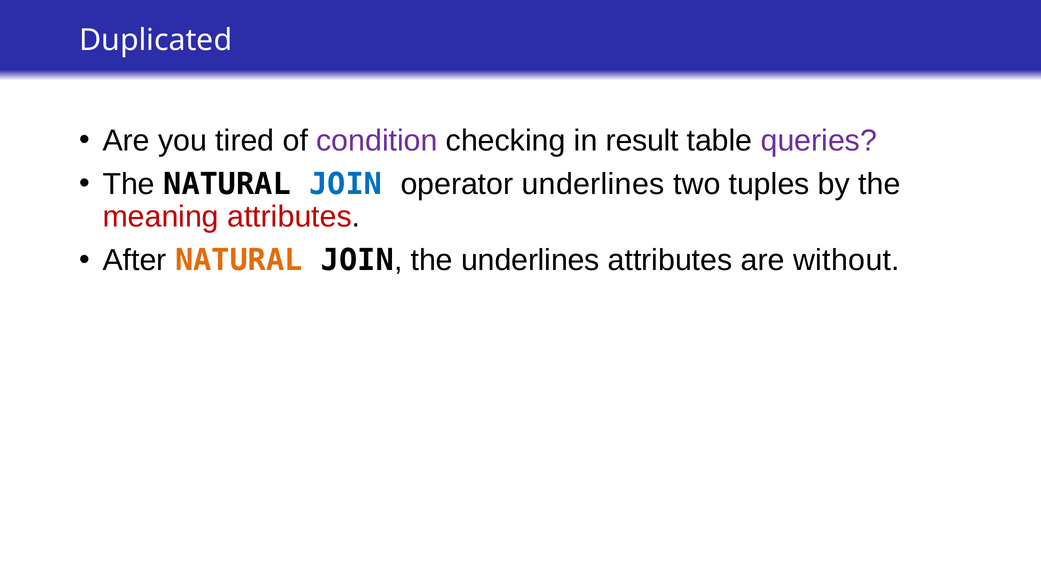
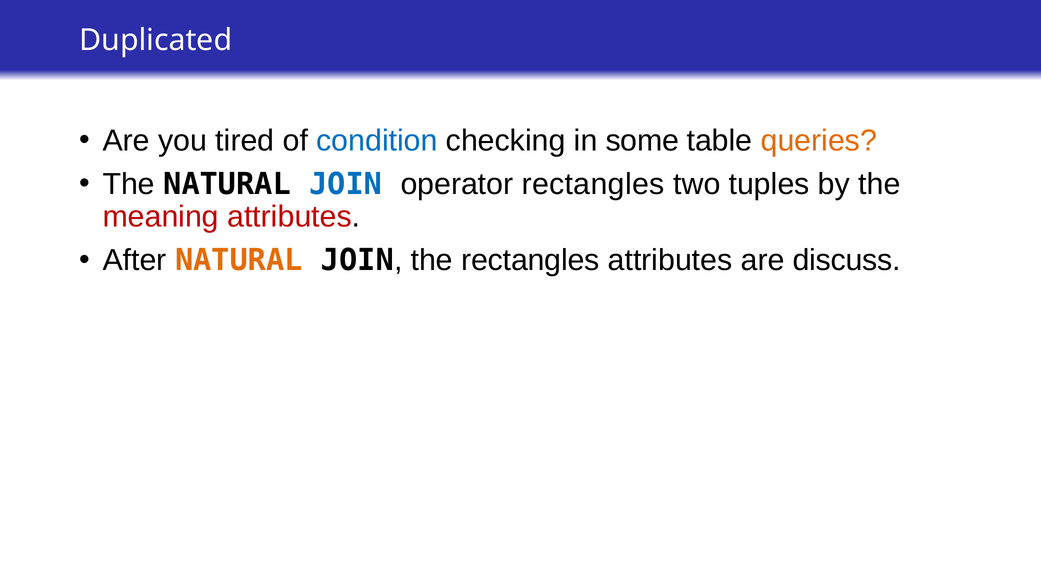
condition colour: purple -> blue (377, 141)
result: result -> some (642, 141)
queries colour: purple -> orange (819, 141)
operator underlines: underlines -> rectangles (593, 184)
the underlines: underlines -> rectangles (530, 261)
without: without -> discuss (847, 261)
